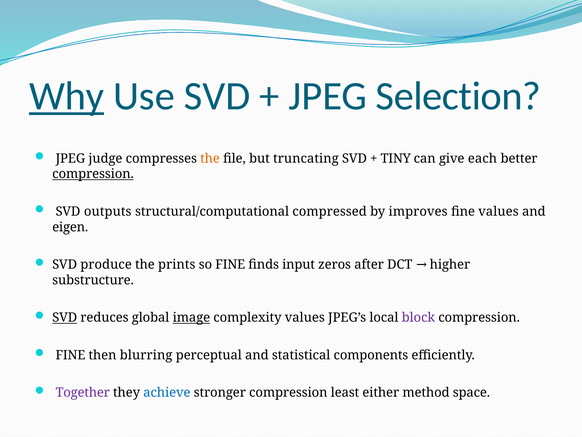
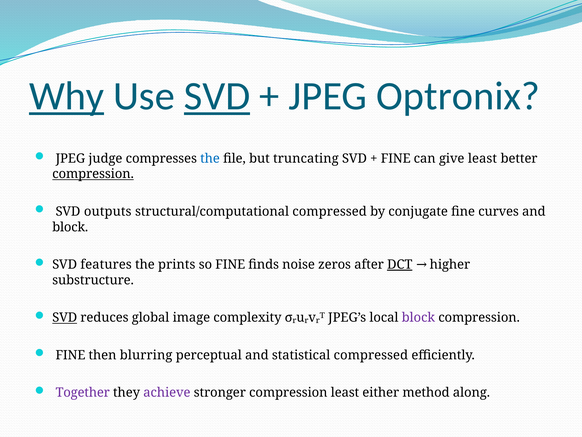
SVD underline: none -> present (217, 96)
Selection: Selection -> Optronix (458, 96)
the colour: orange -> blue (210, 158)
TINY: TINY -> FINE (396, 158)
give each: each -> least (482, 158)
improves: improves -> conjugate (418, 211)
fine values: values -> curves (499, 211)
eigen: eigen -> block (70, 227)
produce: produce -> features (106, 264)
input: input -> noise (299, 264)
DCT underline: none -> present (400, 264)
image underline: present -> none (191, 317)
complexity values: values -> σᵣuᵣvᵣᵀ (305, 317)
statistical components: components -> compressed (371, 355)
achieve colour: blue -> purple (167, 392)
space: space -> along (471, 392)
